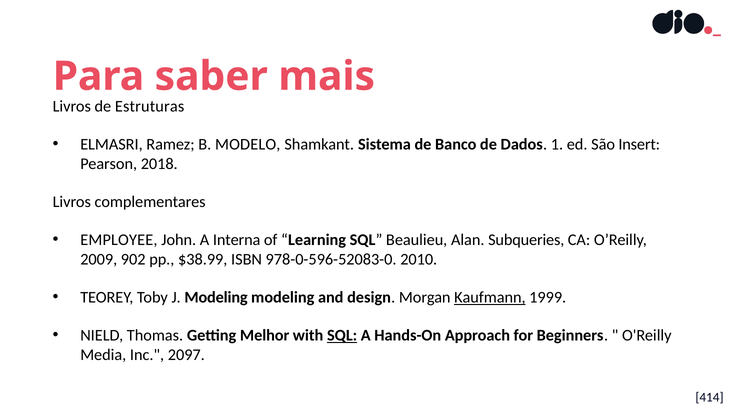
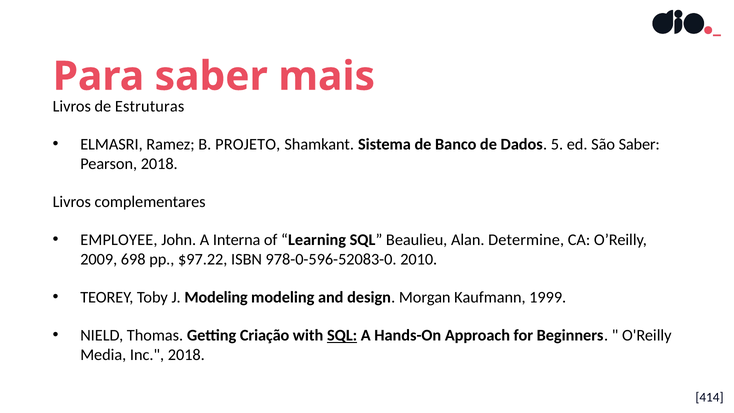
MODELO: MODELO -> PROJETO (248, 144)
1: 1 -> 5 (557, 144)
São Insert: Insert -> Saber (639, 144)
Subqueries: Subqueries -> Determine (526, 240)
902: 902 -> 698 (133, 259)
$38.99: $38.99 -> $97.22 (203, 259)
Kaufmann underline: present -> none (490, 297)
Melhor: Melhor -> Criação (265, 335)
Inc 2097: 2097 -> 2018 (186, 355)
